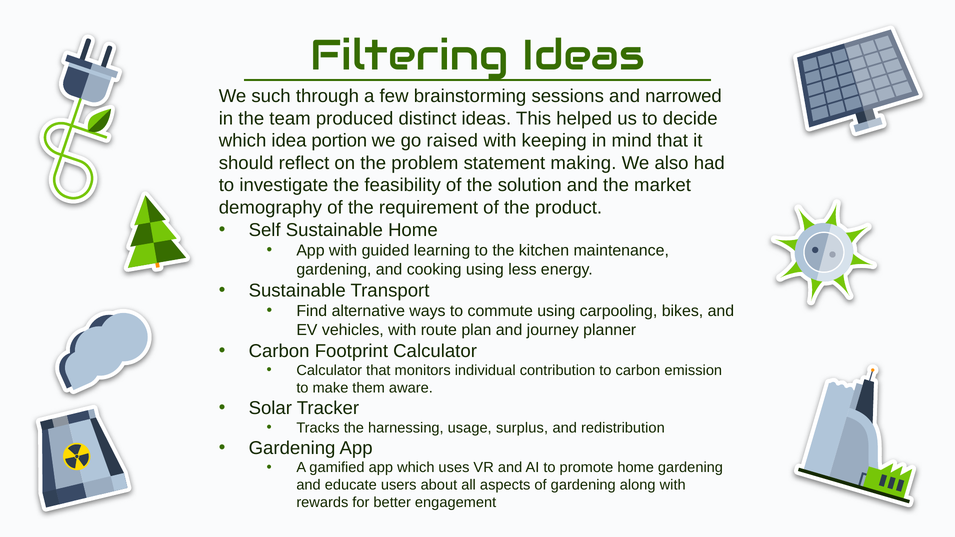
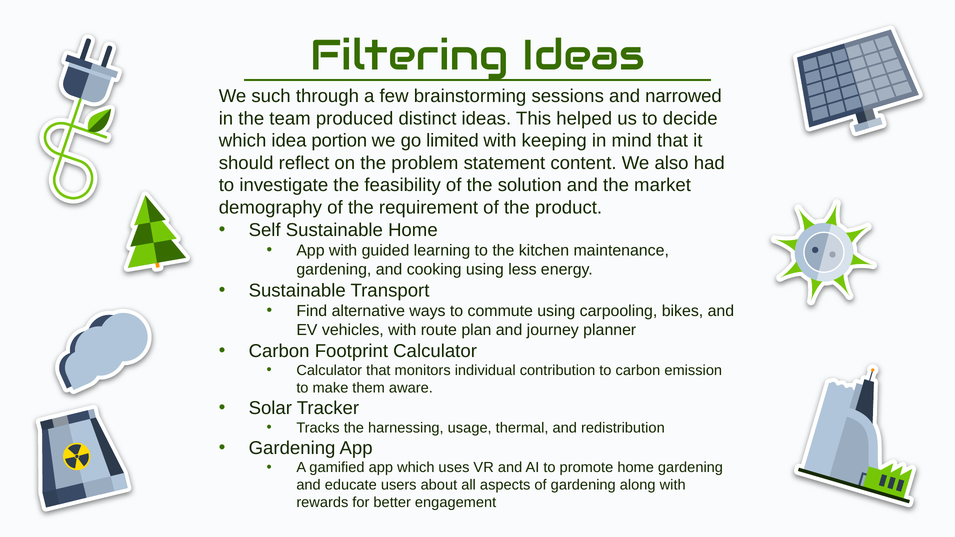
raised: raised -> limited (452, 141)
making: making -> content (584, 163)
surplus: surplus -> thermal (522, 428)
